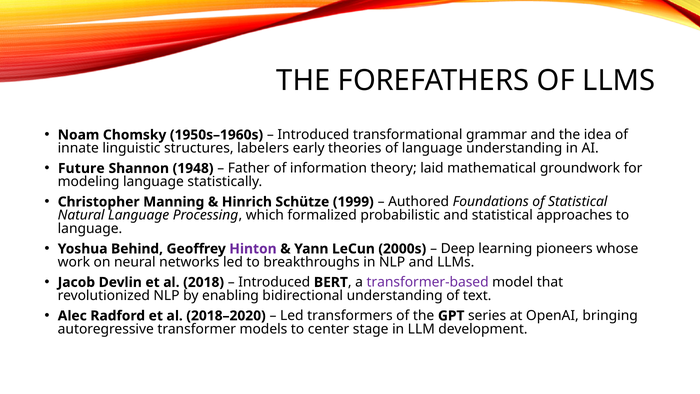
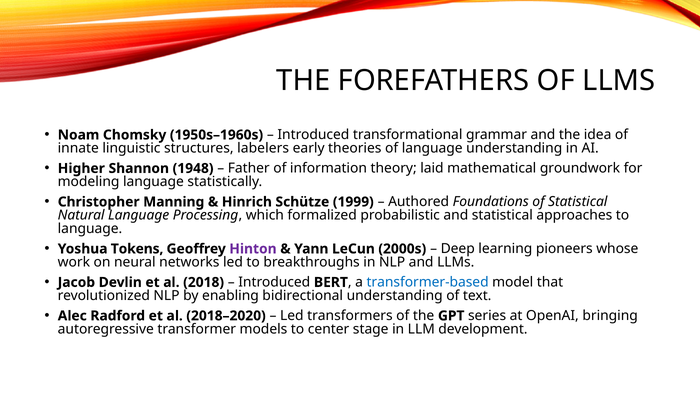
Future: Future -> Higher (81, 168)
Behind: Behind -> Tokens (137, 249)
transformer-based colour: purple -> blue (428, 282)
